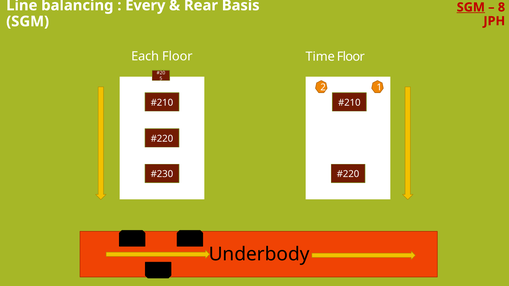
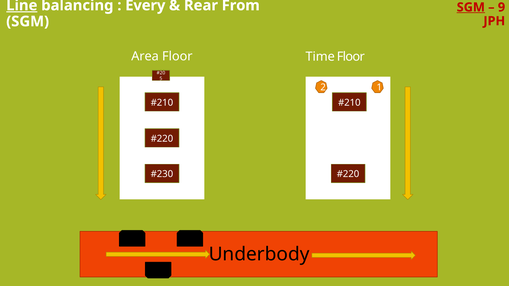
Line underline: none -> present (22, 5)
Basis: Basis -> From (241, 5)
8: 8 -> 9 (501, 7)
Each: Each -> Area (145, 56)
